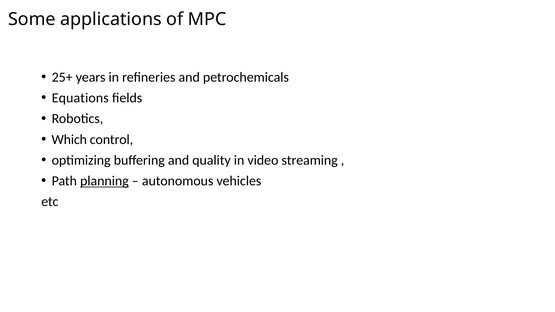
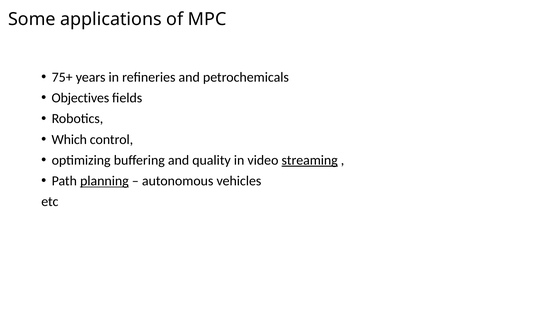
25+: 25+ -> 75+ (62, 77)
Equations: Equations -> Objectives (80, 98)
streaming underline: none -> present (310, 160)
